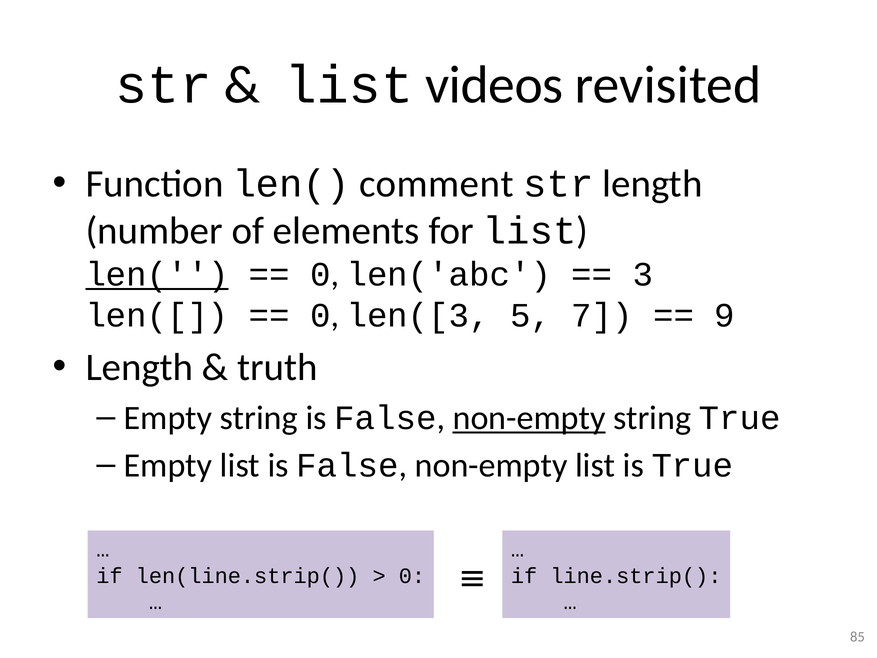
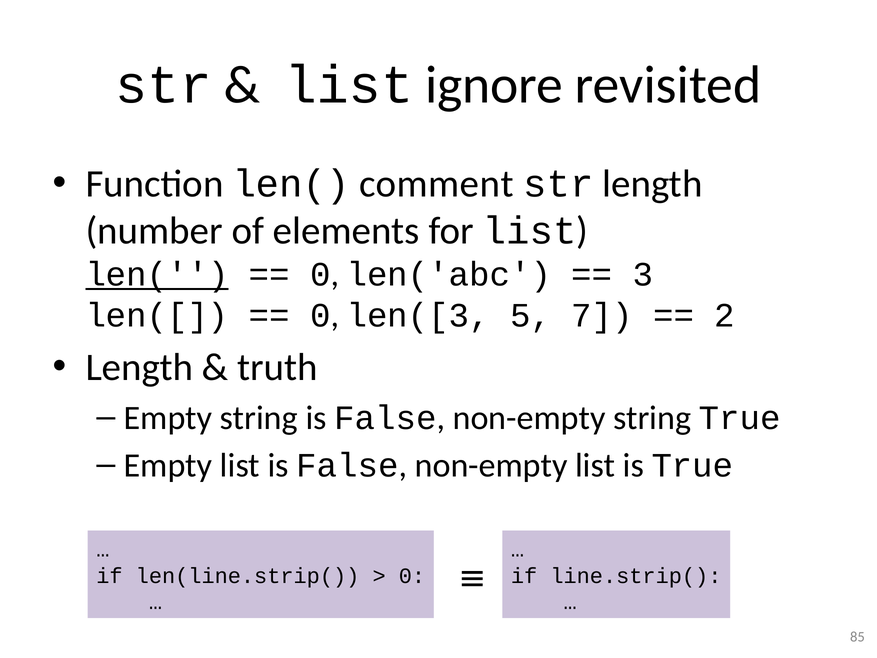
videos: videos -> ignore (494, 85)
9: 9 -> 2 (725, 315)
non-empty underline: present -> none (529, 418)
